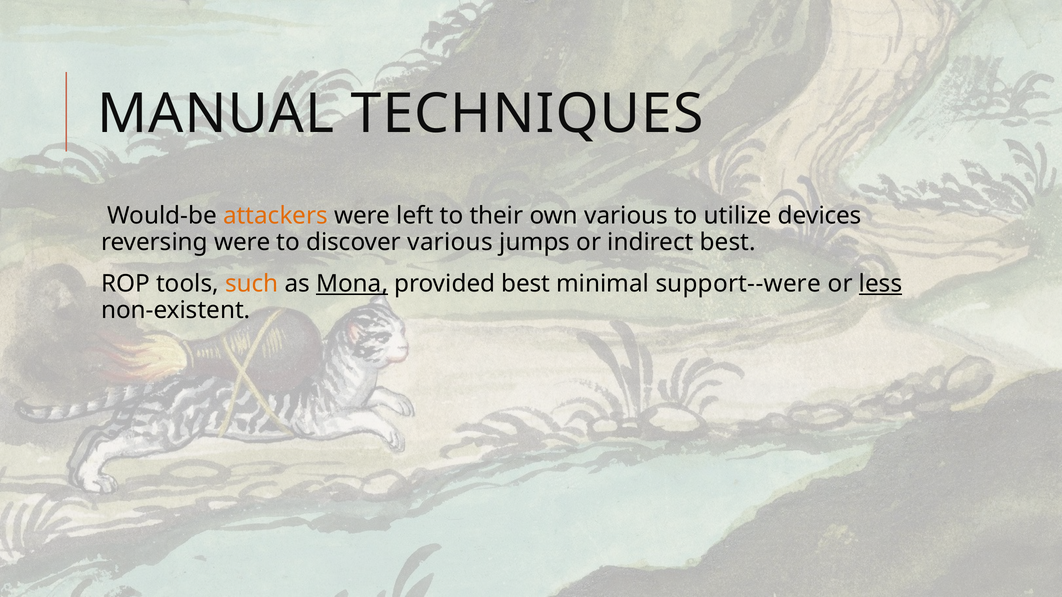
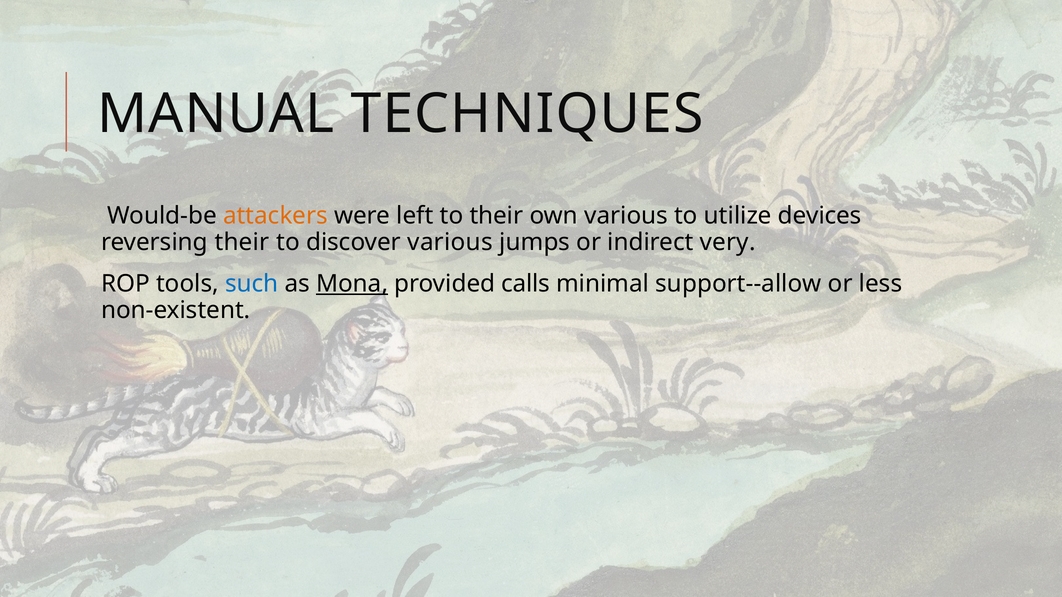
reversing were: were -> their (242, 242)
indirect best: best -> very (728, 242)
such colour: orange -> blue (252, 284)
provided best: best -> calls (526, 284)
support--were: support--were -> support--allow (738, 284)
less underline: present -> none (881, 284)
